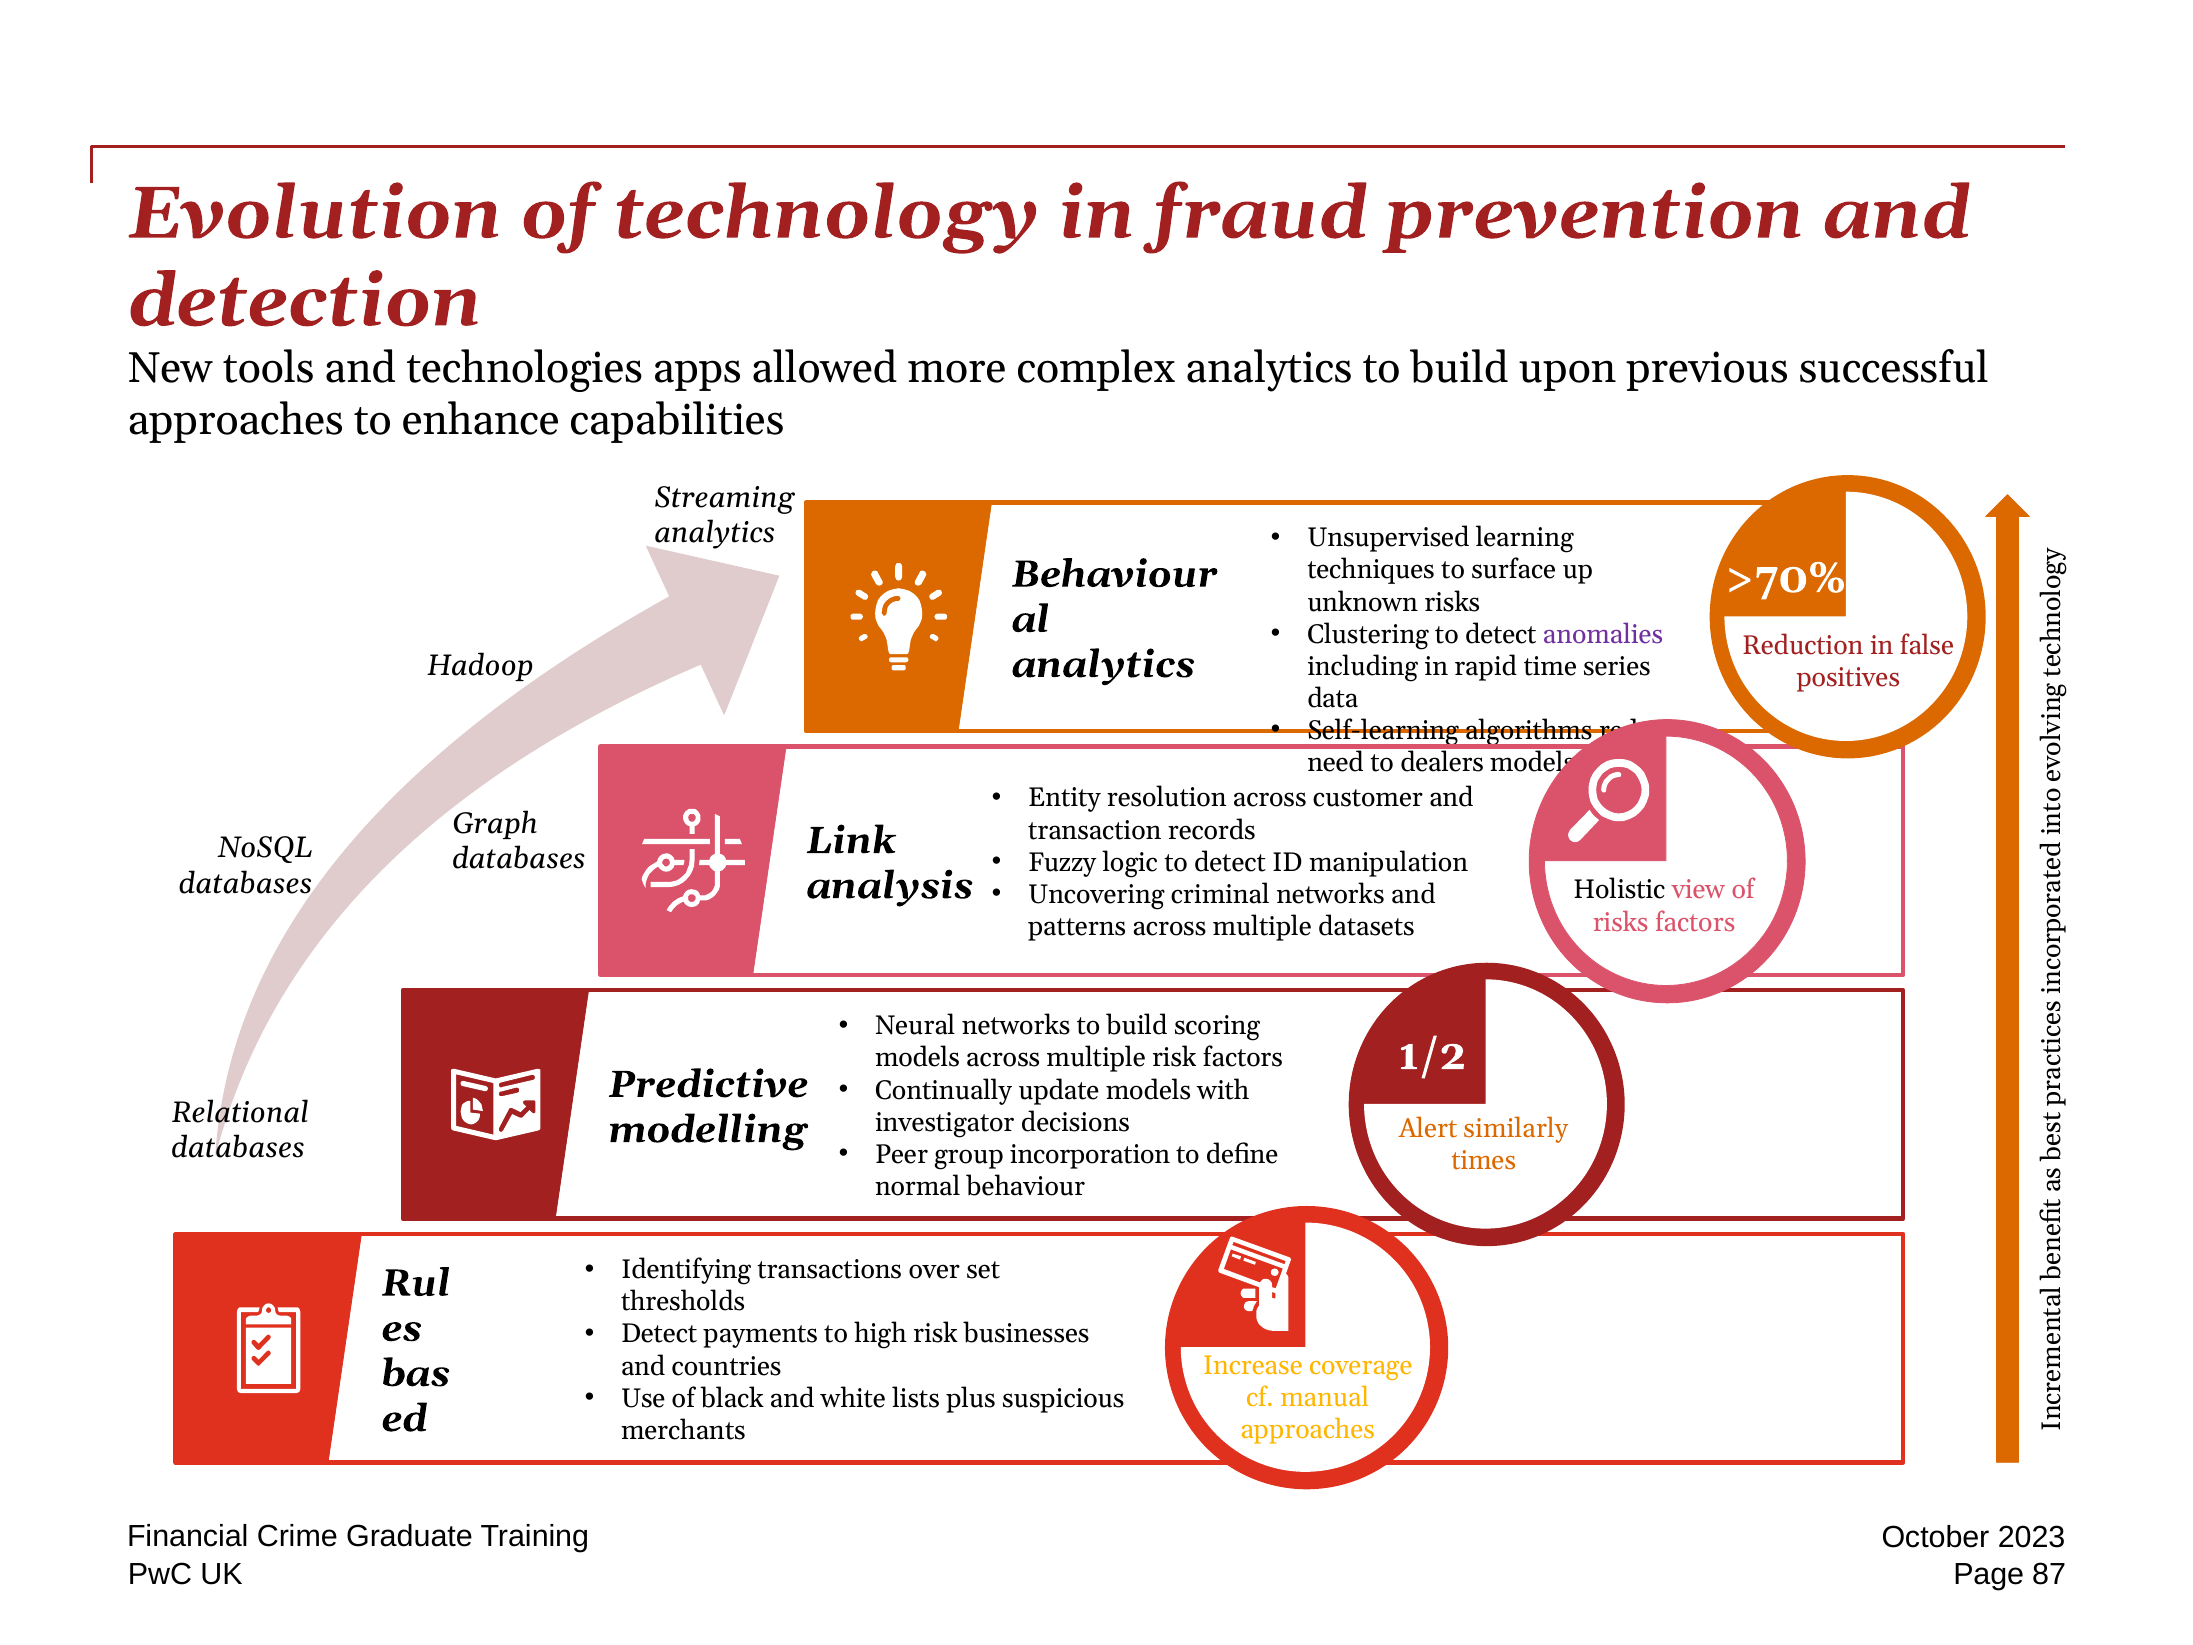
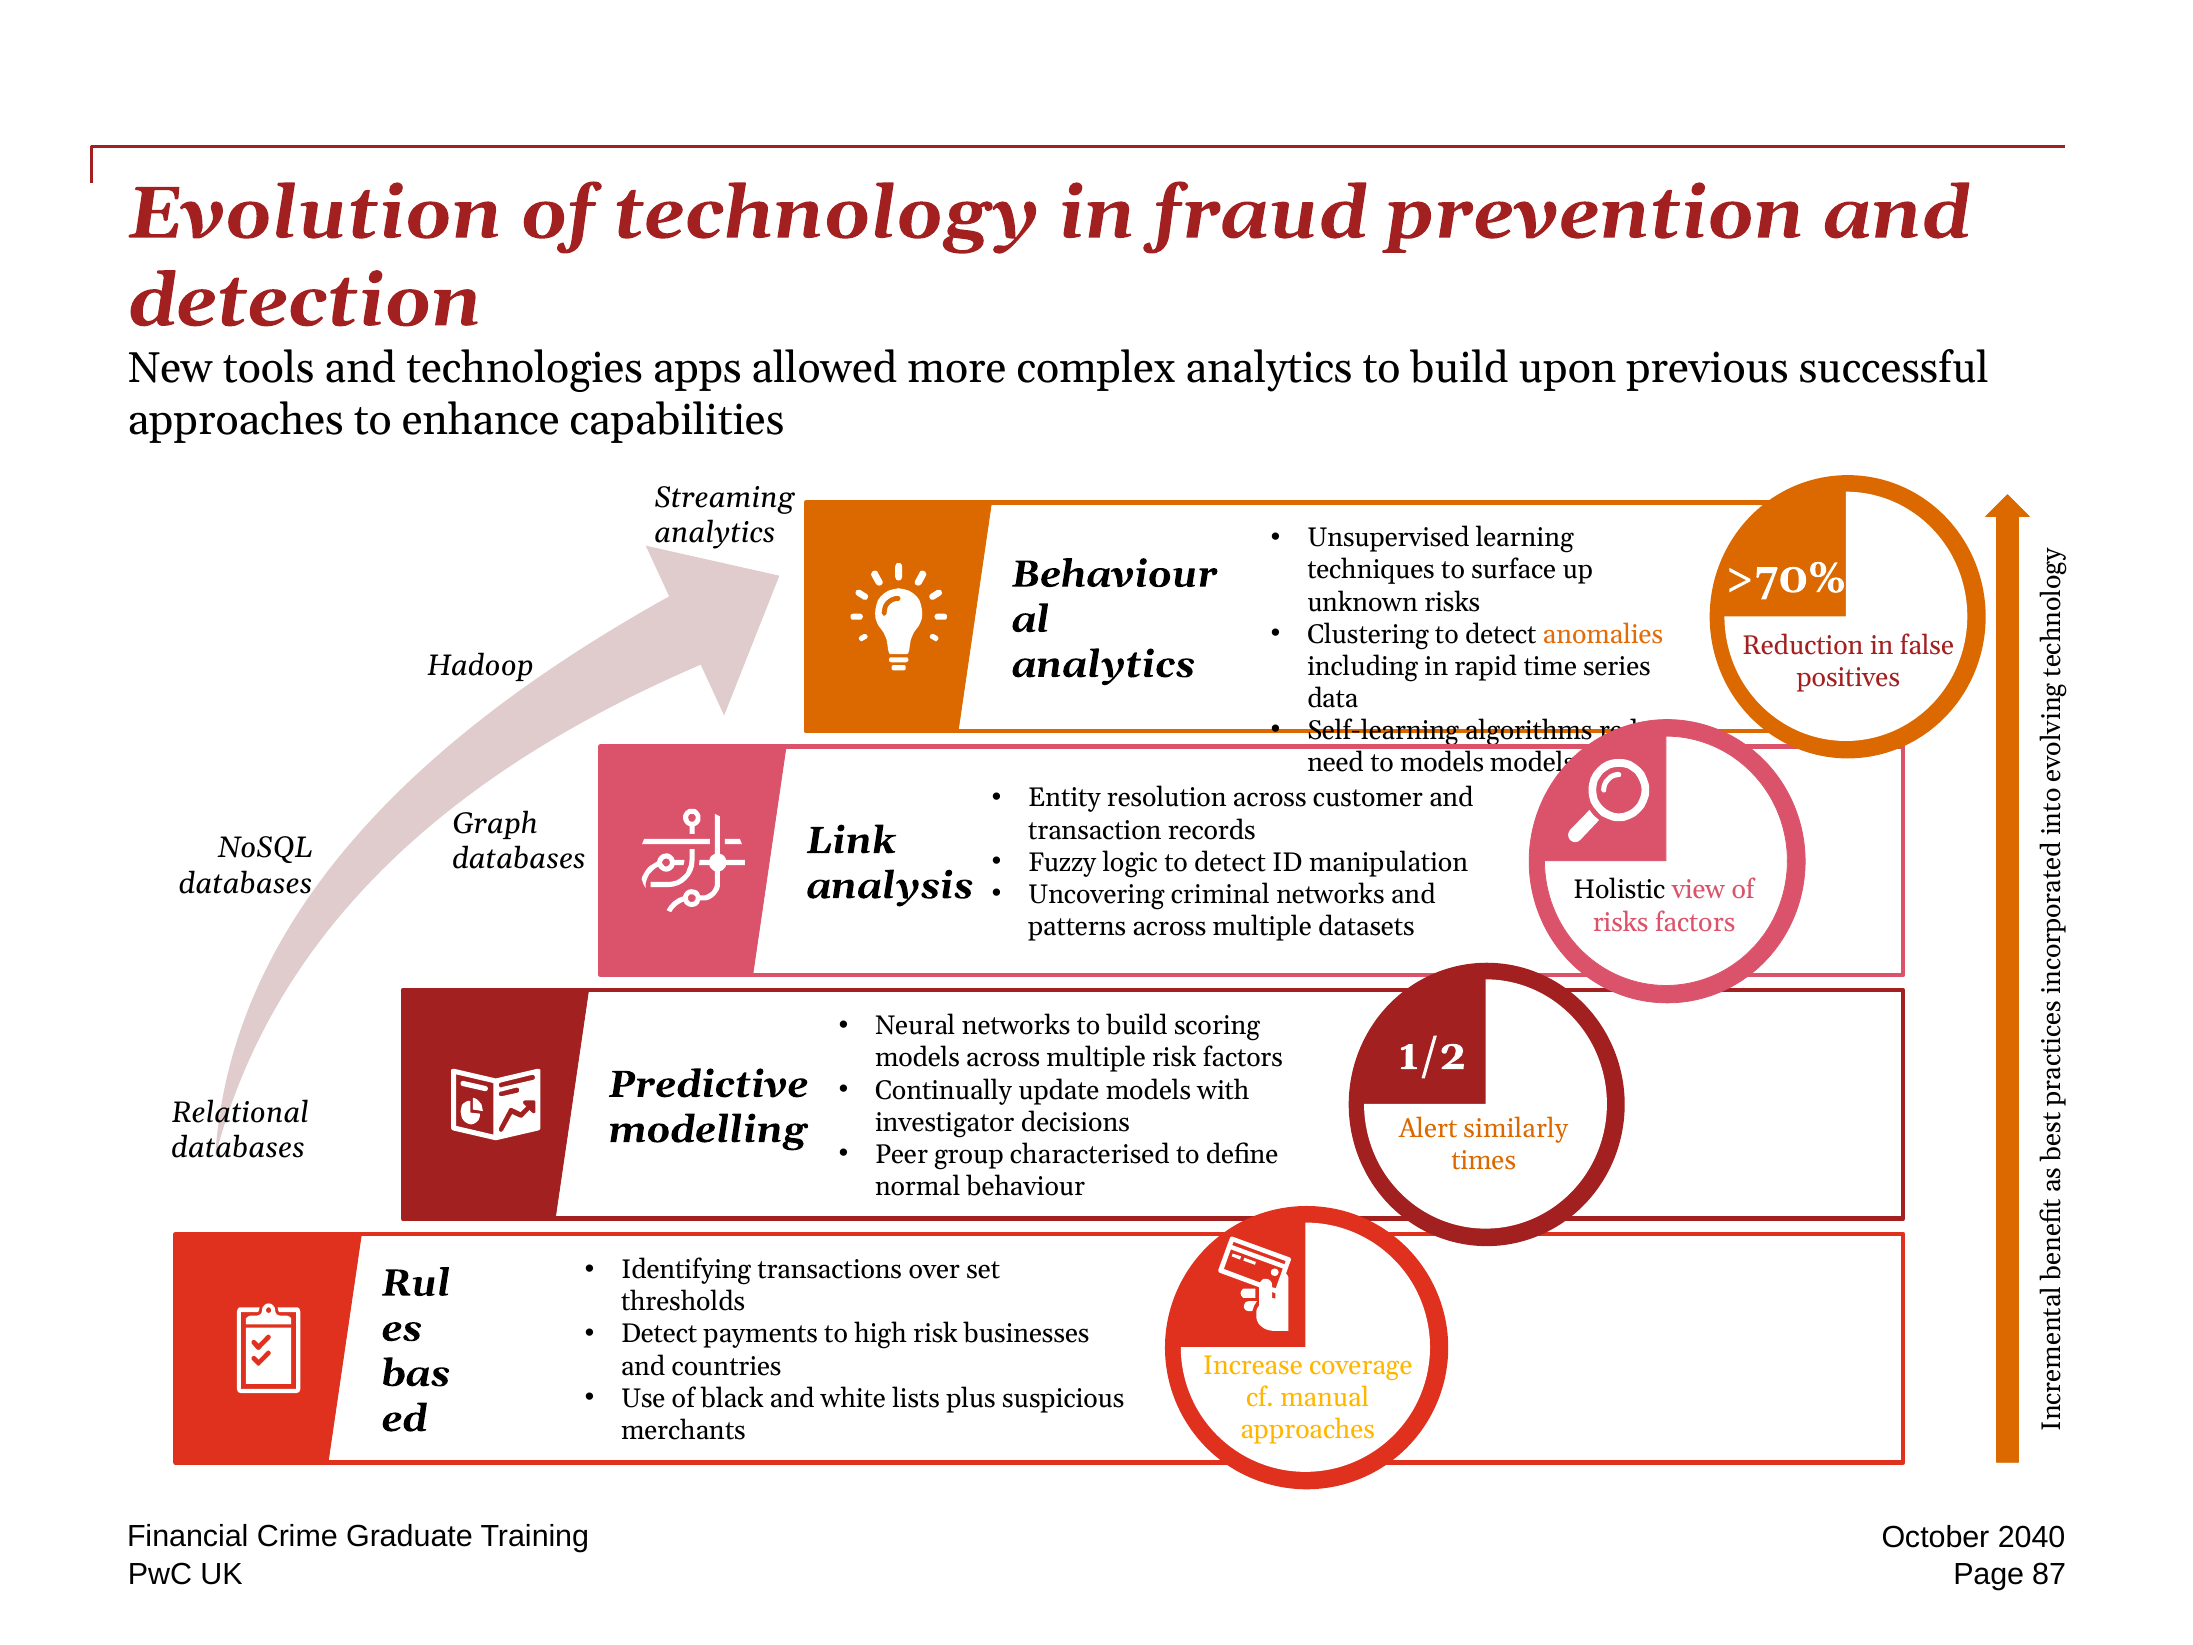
anomalies colour: purple -> orange (1603, 634)
to dealers: dealers -> models (1442, 763)
incorporation: incorporation -> characterised (1090, 1154)
2023: 2023 -> 2040 (2032, 1537)
